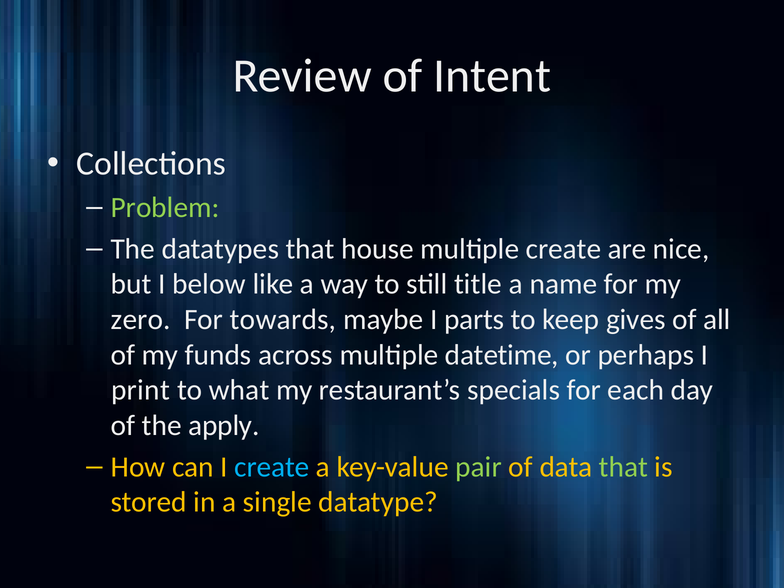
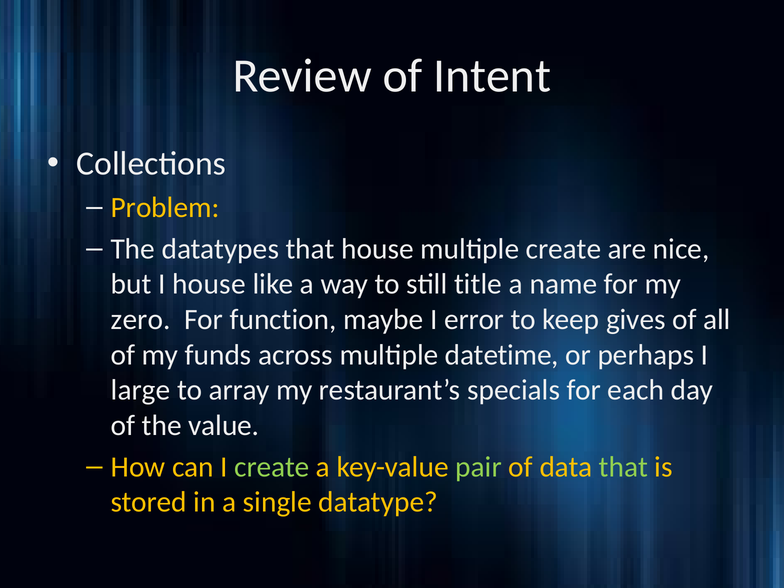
Problem colour: light green -> yellow (165, 207)
I below: below -> house (209, 284)
towards: towards -> function (283, 320)
parts: parts -> error (474, 320)
print: print -> large (141, 390)
what: what -> array (239, 390)
apply: apply -> value (224, 425)
create colour: light blue -> light green (272, 467)
